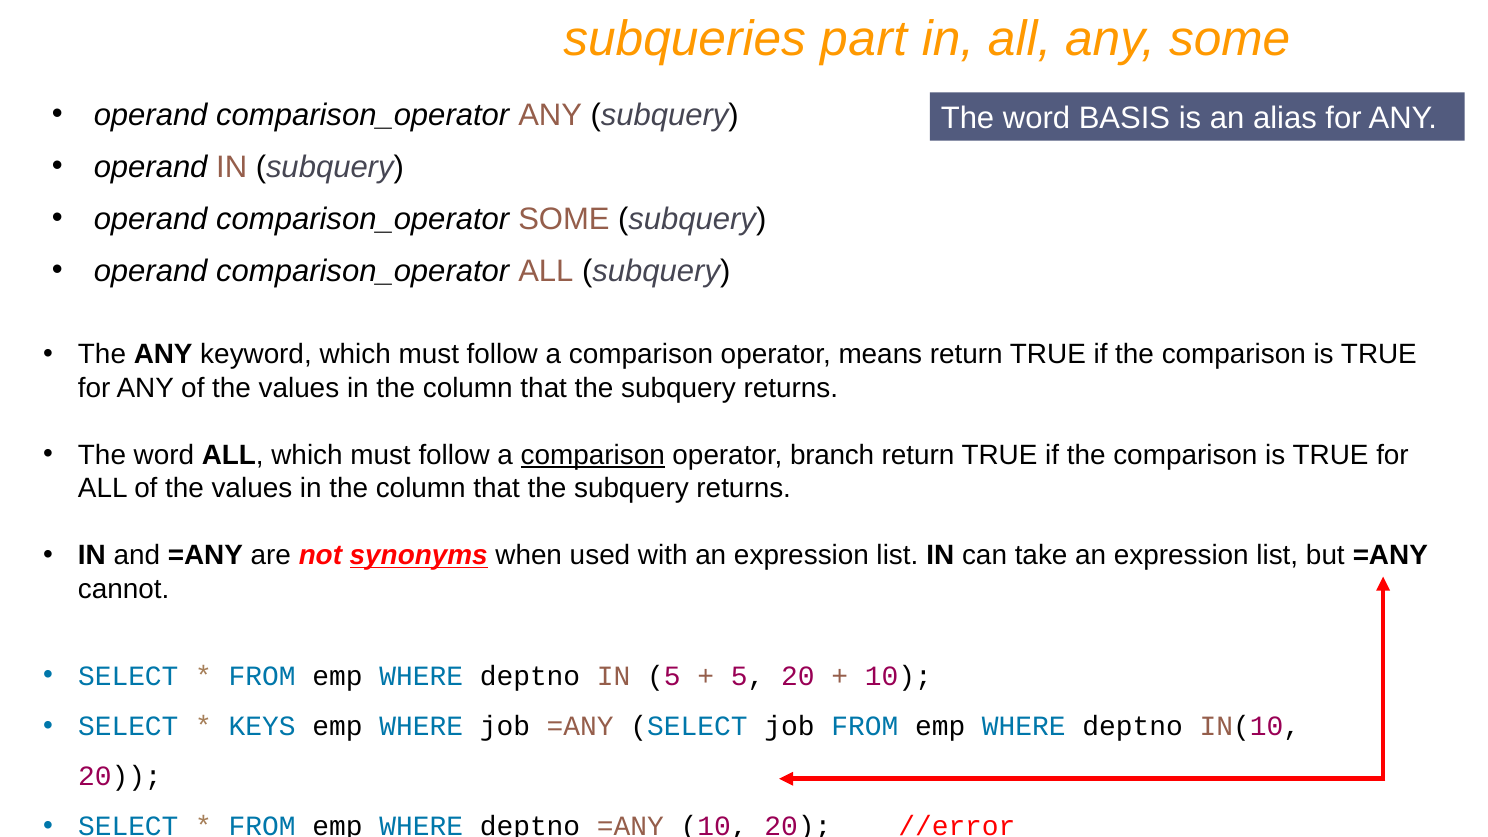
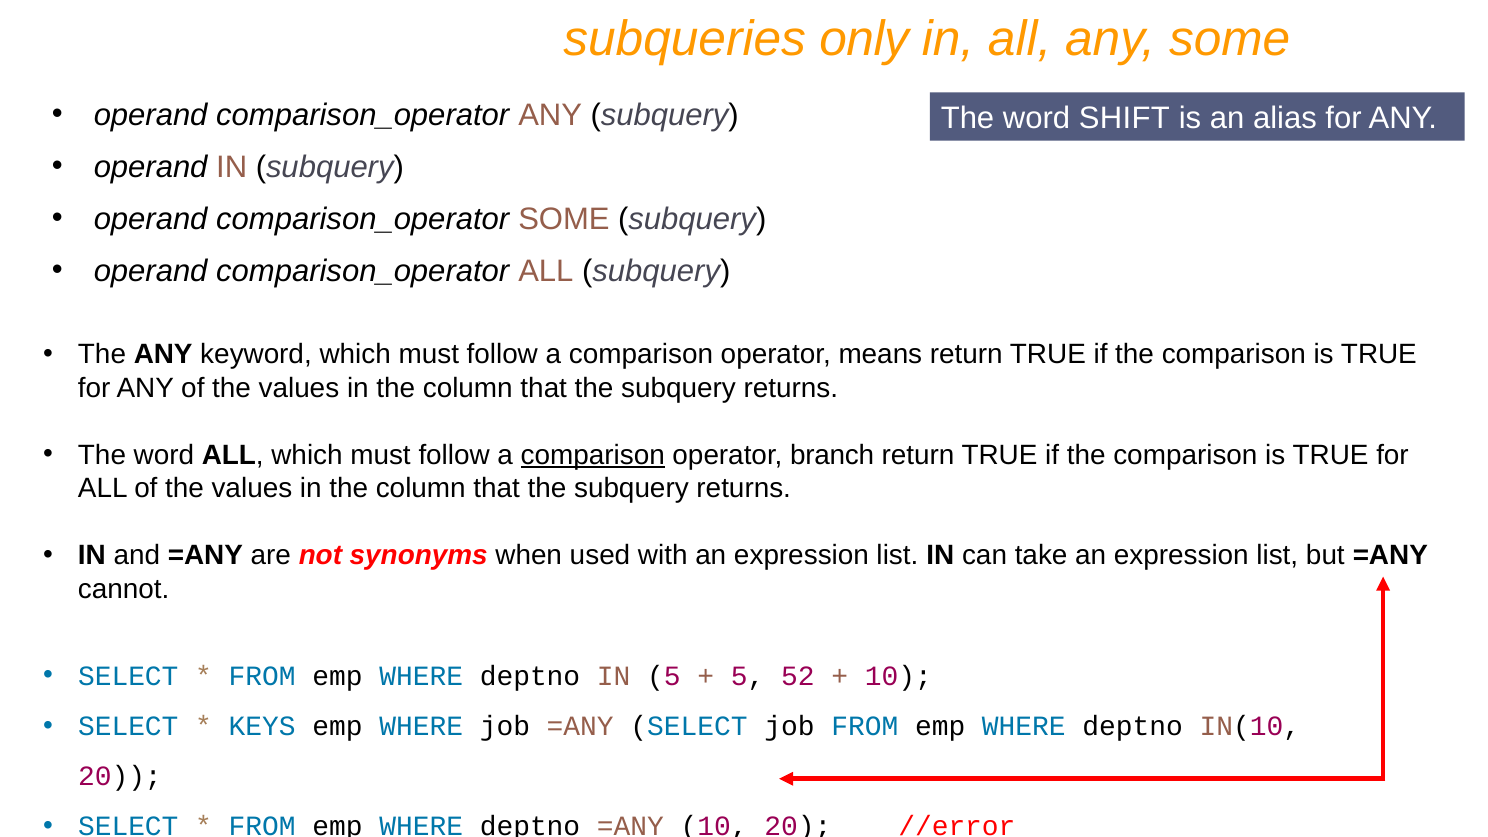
part: part -> only (864, 39)
BASIS: BASIS -> SHIFT (1124, 119)
synonyms underline: present -> none (419, 556)
5 20: 20 -> 52 (798, 676)
